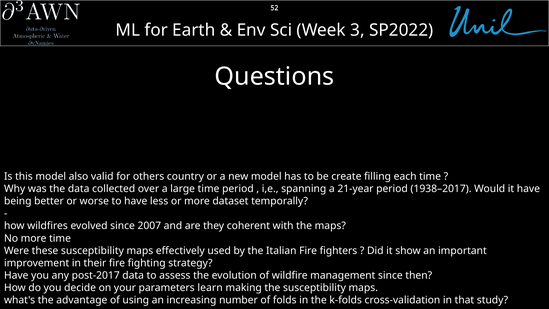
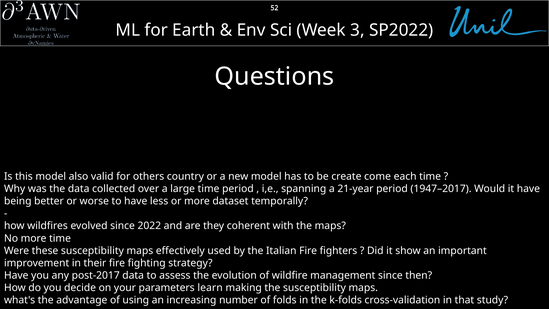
filling: filling -> come (378, 176)
1938–2017: 1938–2017 -> 1947–2017 (441, 189)
2007: 2007 -> 2022 (149, 226)
